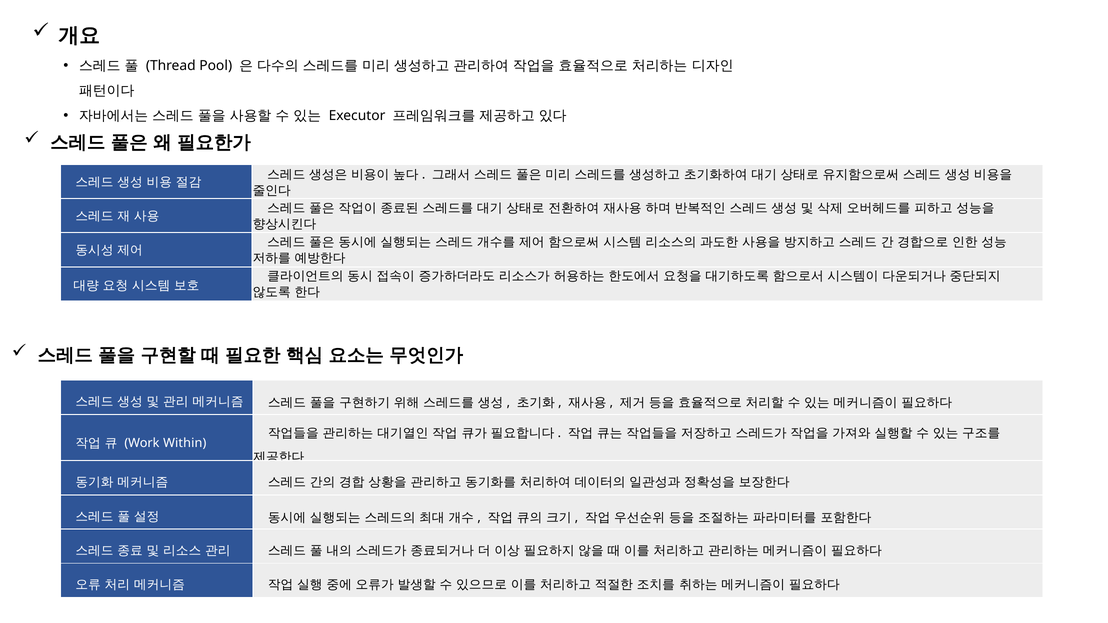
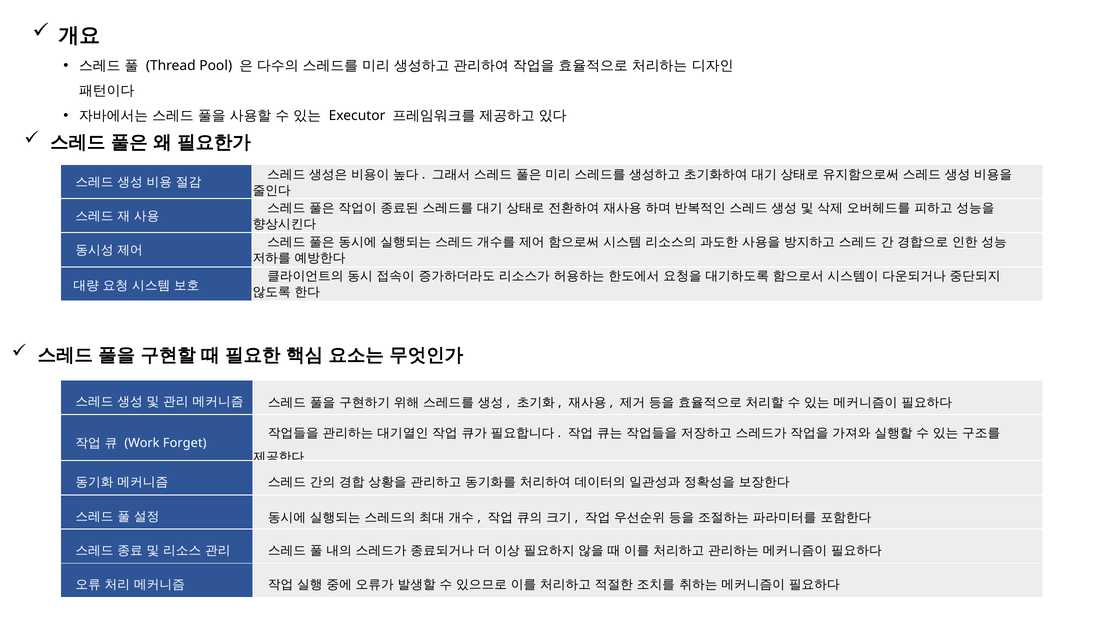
Within: Within -> Forget (185, 443)
